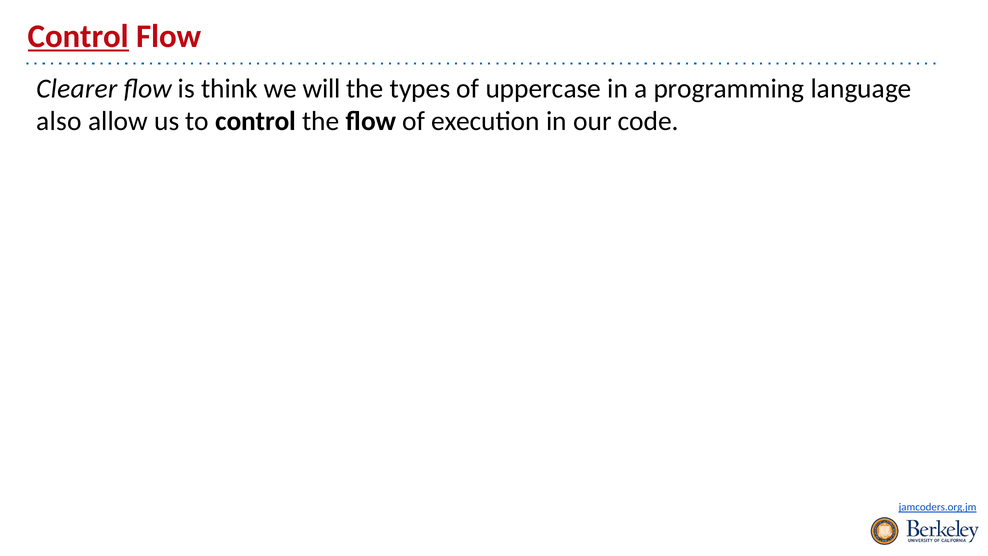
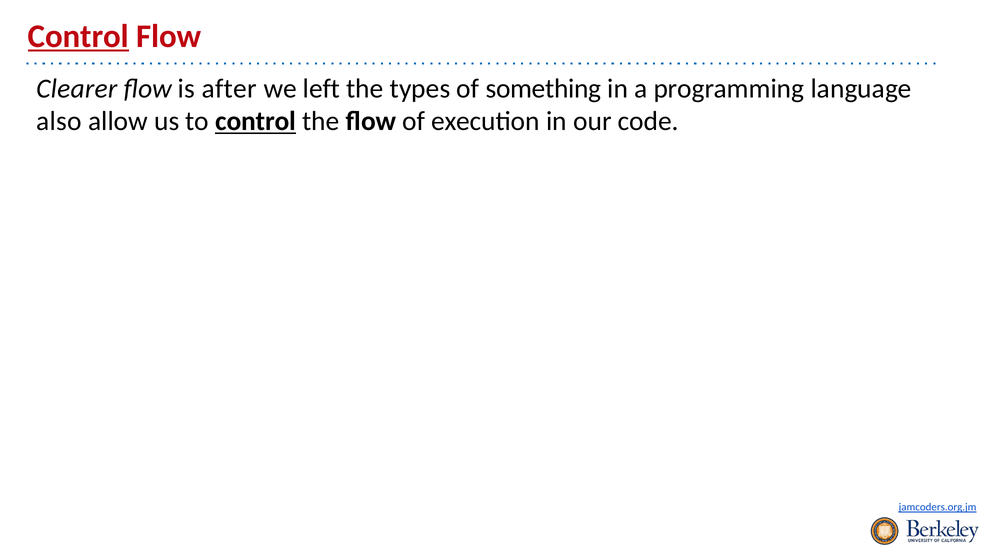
think: think -> after (229, 88)
will: will -> left (322, 88)
uppercase: uppercase -> something (543, 88)
control underline: none -> present (256, 121)
